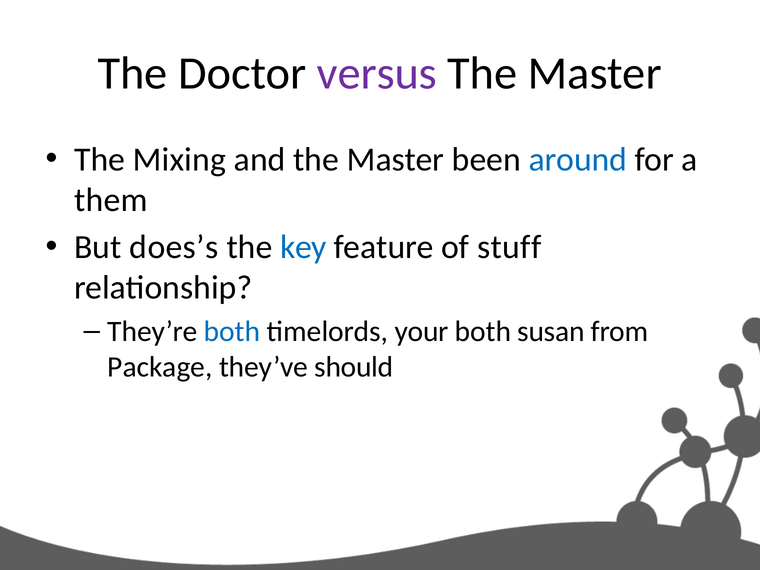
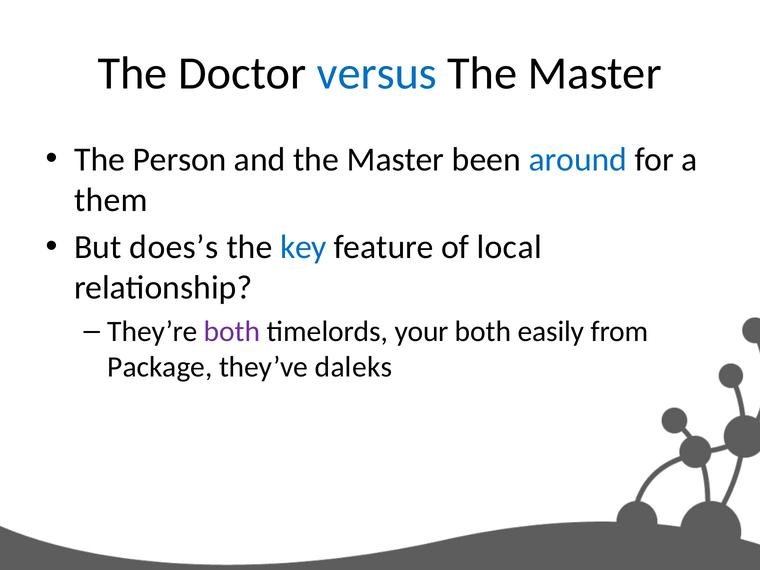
versus colour: purple -> blue (377, 74)
Mixing: Mixing -> Person (180, 159)
stuff: stuff -> local (509, 247)
both colour: blue -> purple (232, 331)
susan: susan -> easily (551, 331)
should: should -> daleks (354, 367)
